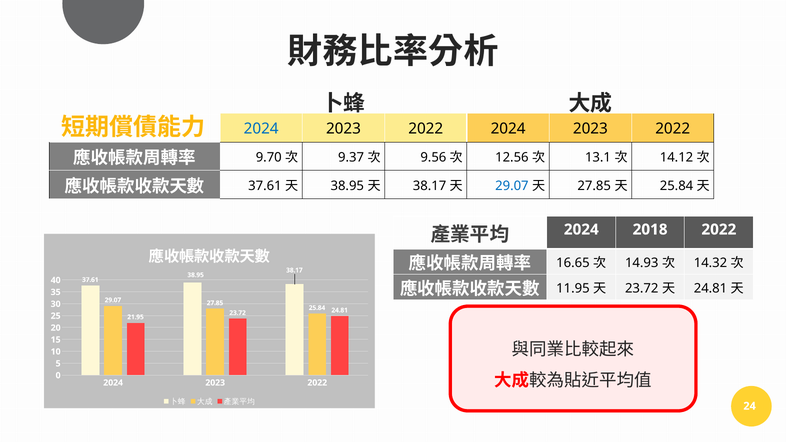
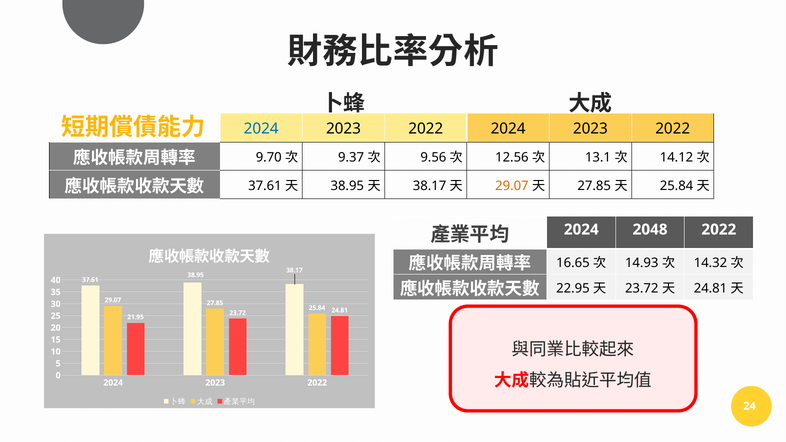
29.07 colour: blue -> orange (512, 186)
2018: 2018 -> 2048 (650, 230)
11.95: 11.95 -> 22.95 (573, 288)
